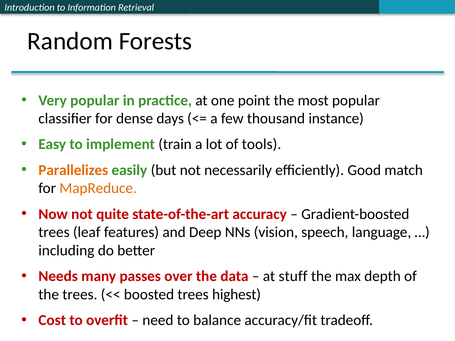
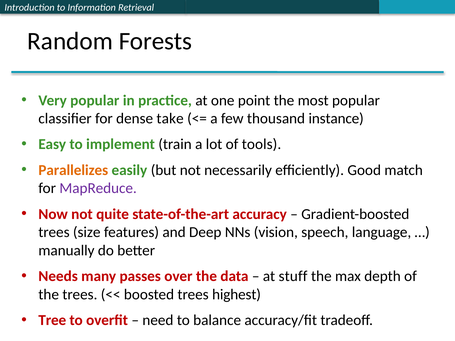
days: days -> take (170, 119)
MapReduce colour: orange -> purple (98, 188)
leaf: leaf -> size (87, 232)
including: including -> manually (66, 251)
Cost: Cost -> Tree (52, 320)
